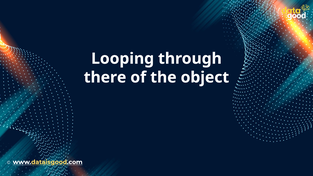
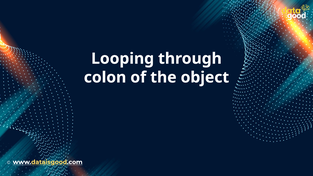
there: there -> colon (105, 77)
